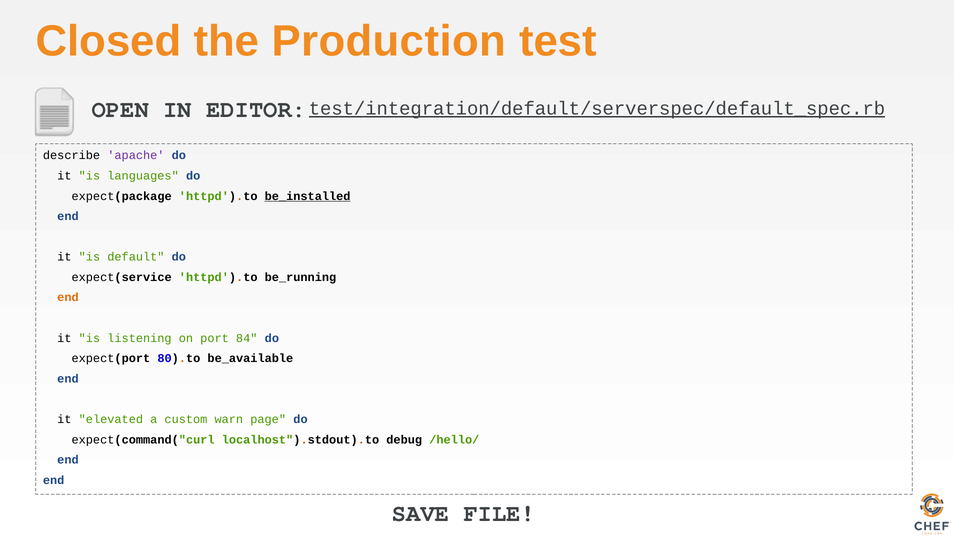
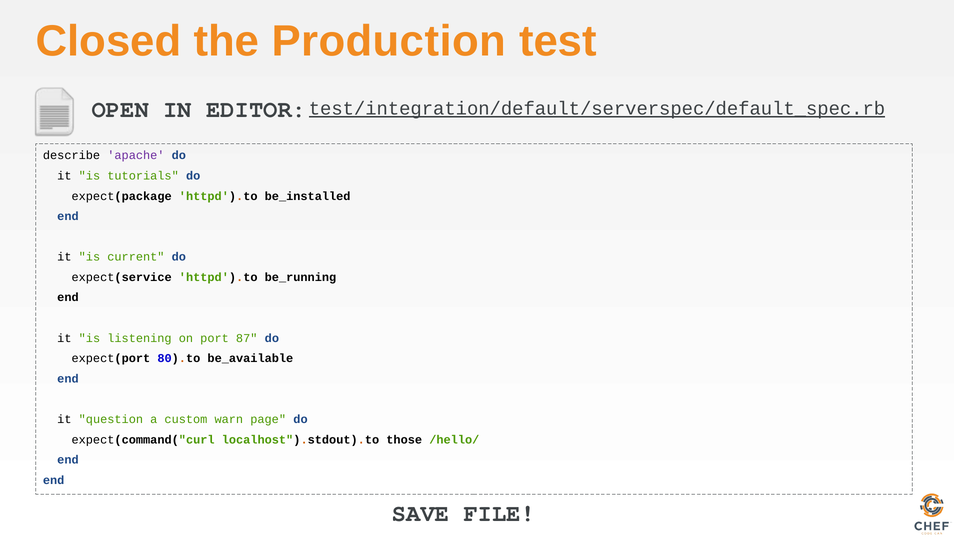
languages: languages -> tutorials (143, 176)
be_installed underline: present -> none (308, 196)
default: default -> current (136, 257)
end colour: orange -> black (68, 297)
84: 84 -> 87 (247, 338)
elevated: elevated -> question (111, 419)
debug: debug -> those (404, 439)
